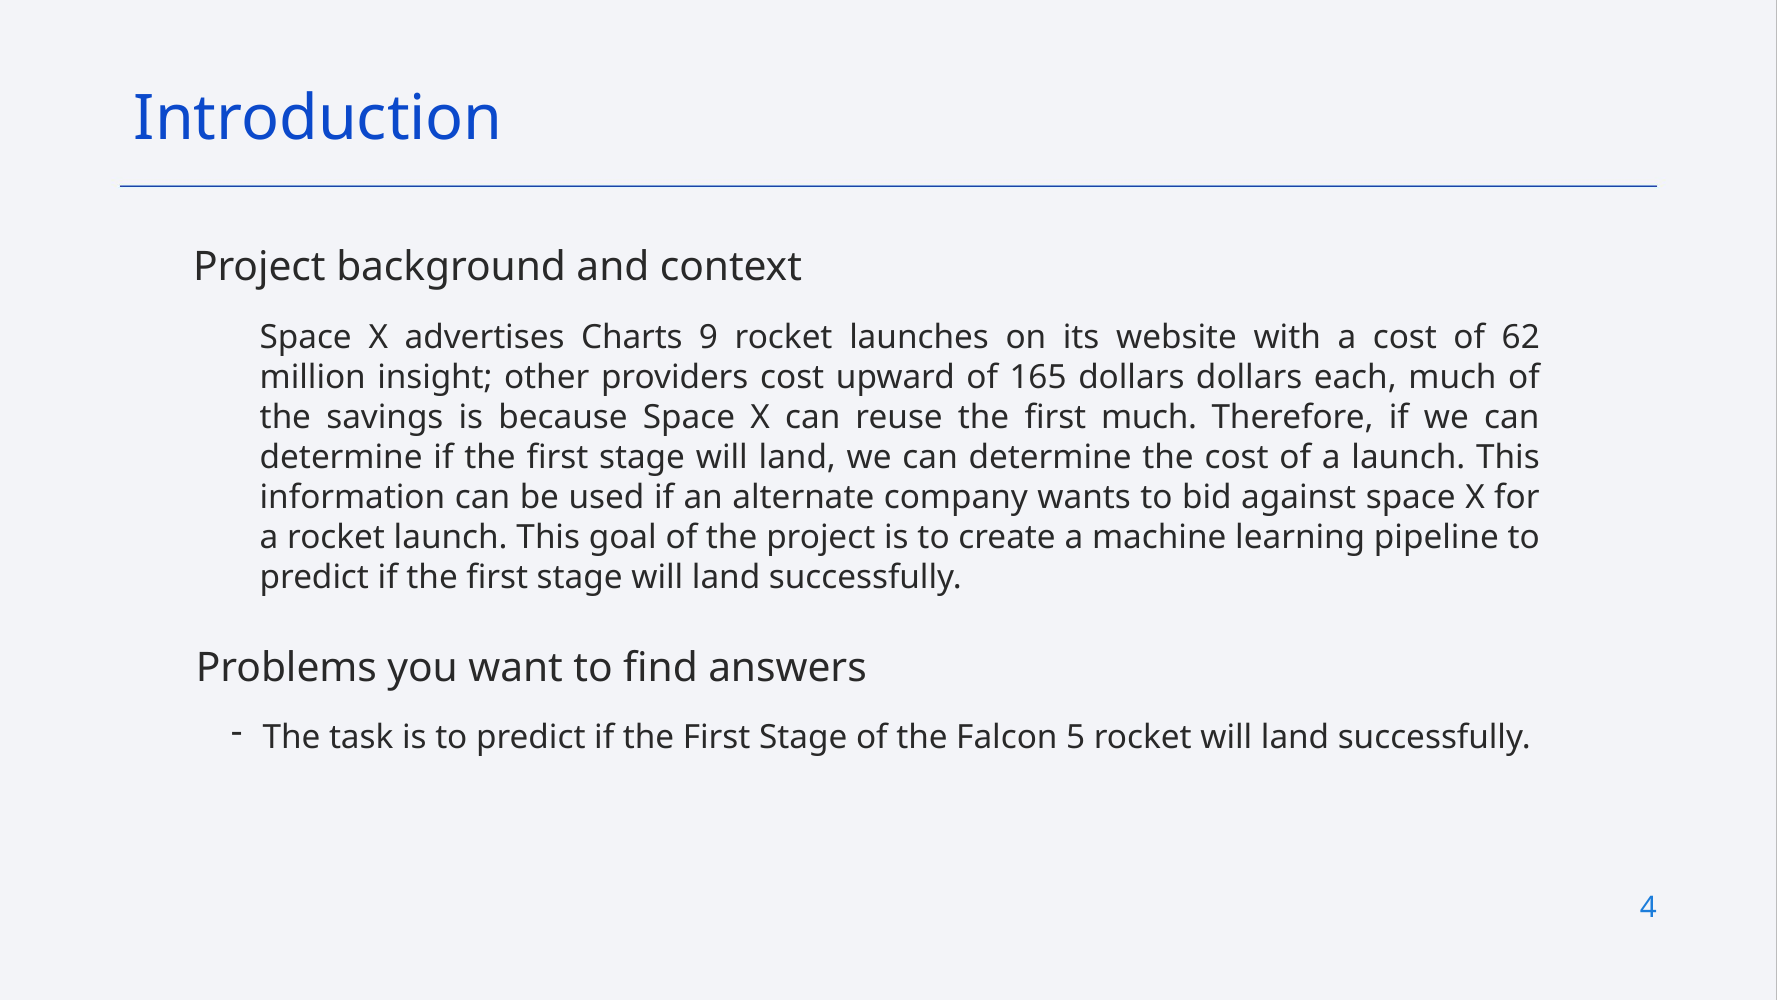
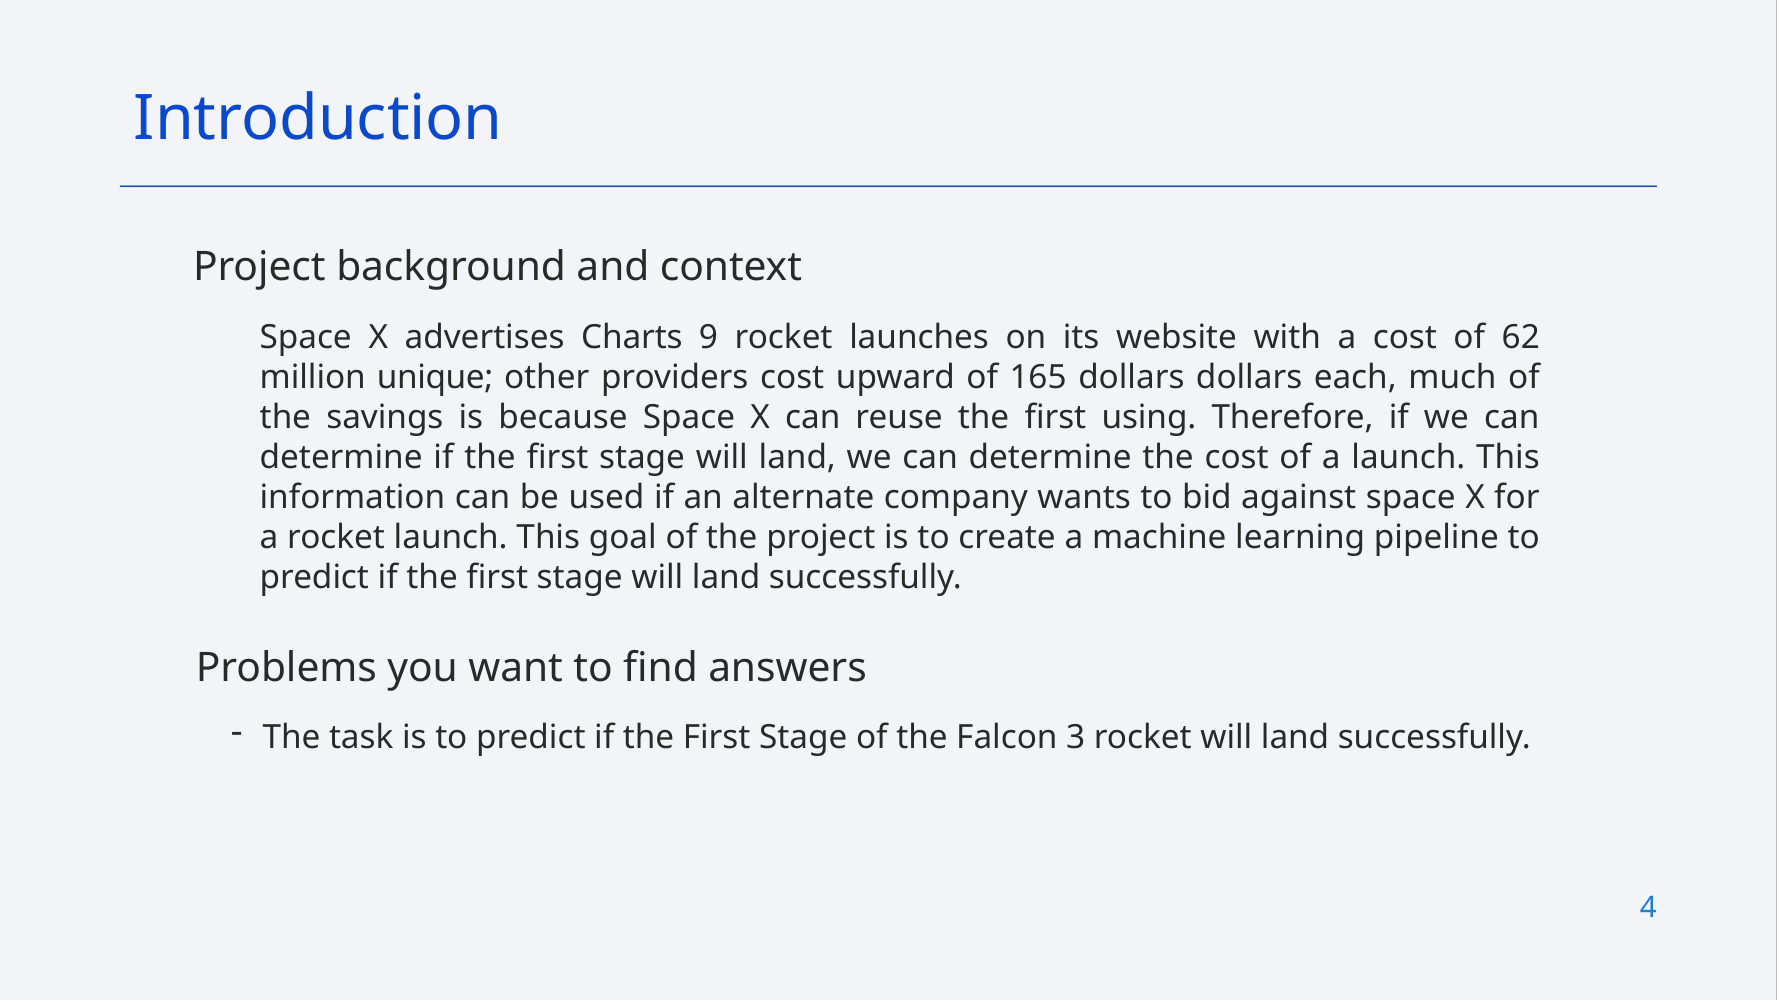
insight: insight -> unique (435, 377)
first much: much -> using (1149, 417)
5: 5 -> 3 (1076, 738)
